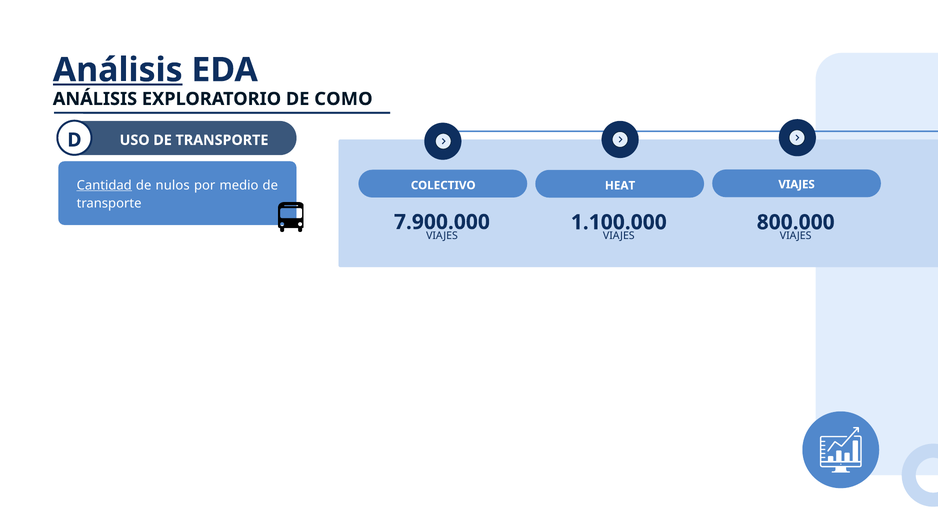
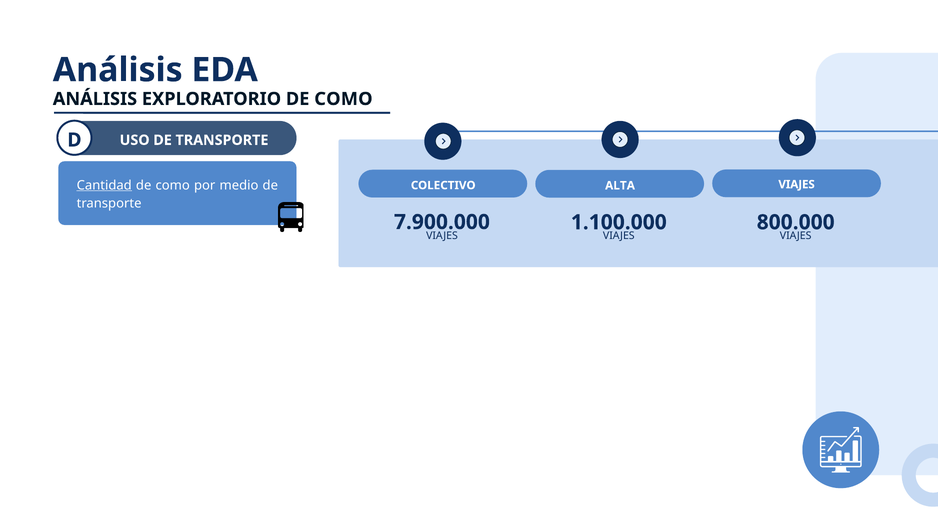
Análisis underline: present -> none (118, 70)
nulos: nulos -> como (173, 185)
HEAT: HEAT -> ALTA (620, 185)
